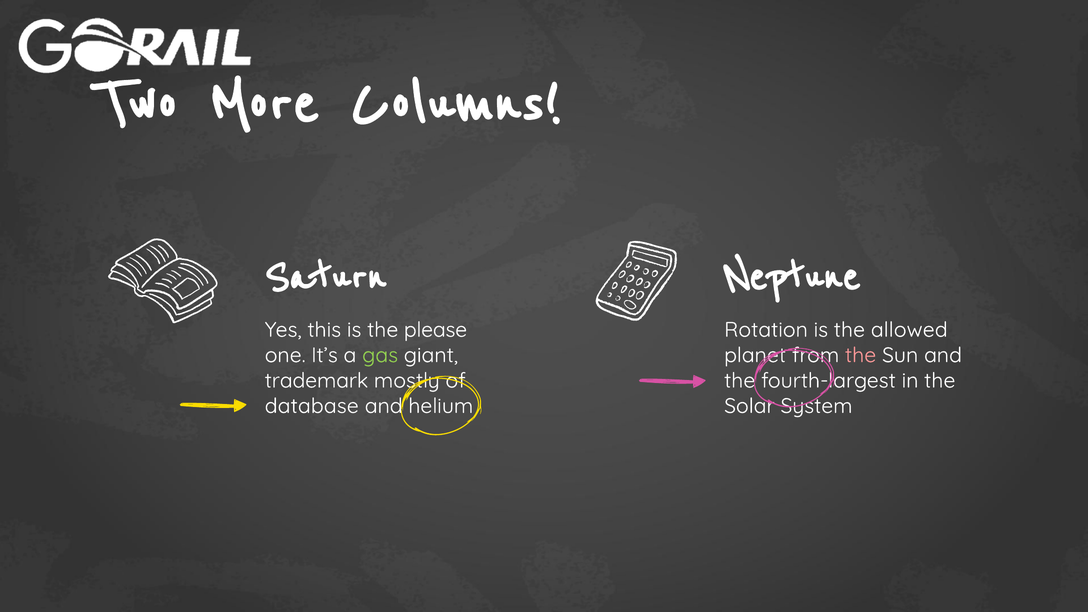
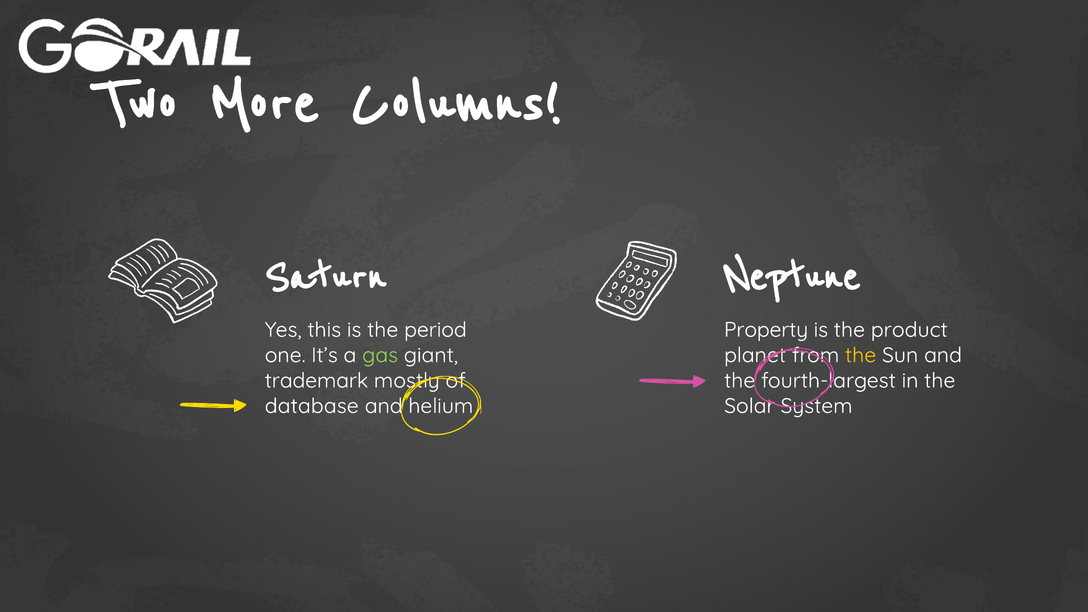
please: please -> period (435, 330)
Rotation: Rotation -> Property (766, 330)
allowed: allowed -> product (909, 330)
the colour: pink -> yellow (861, 355)
